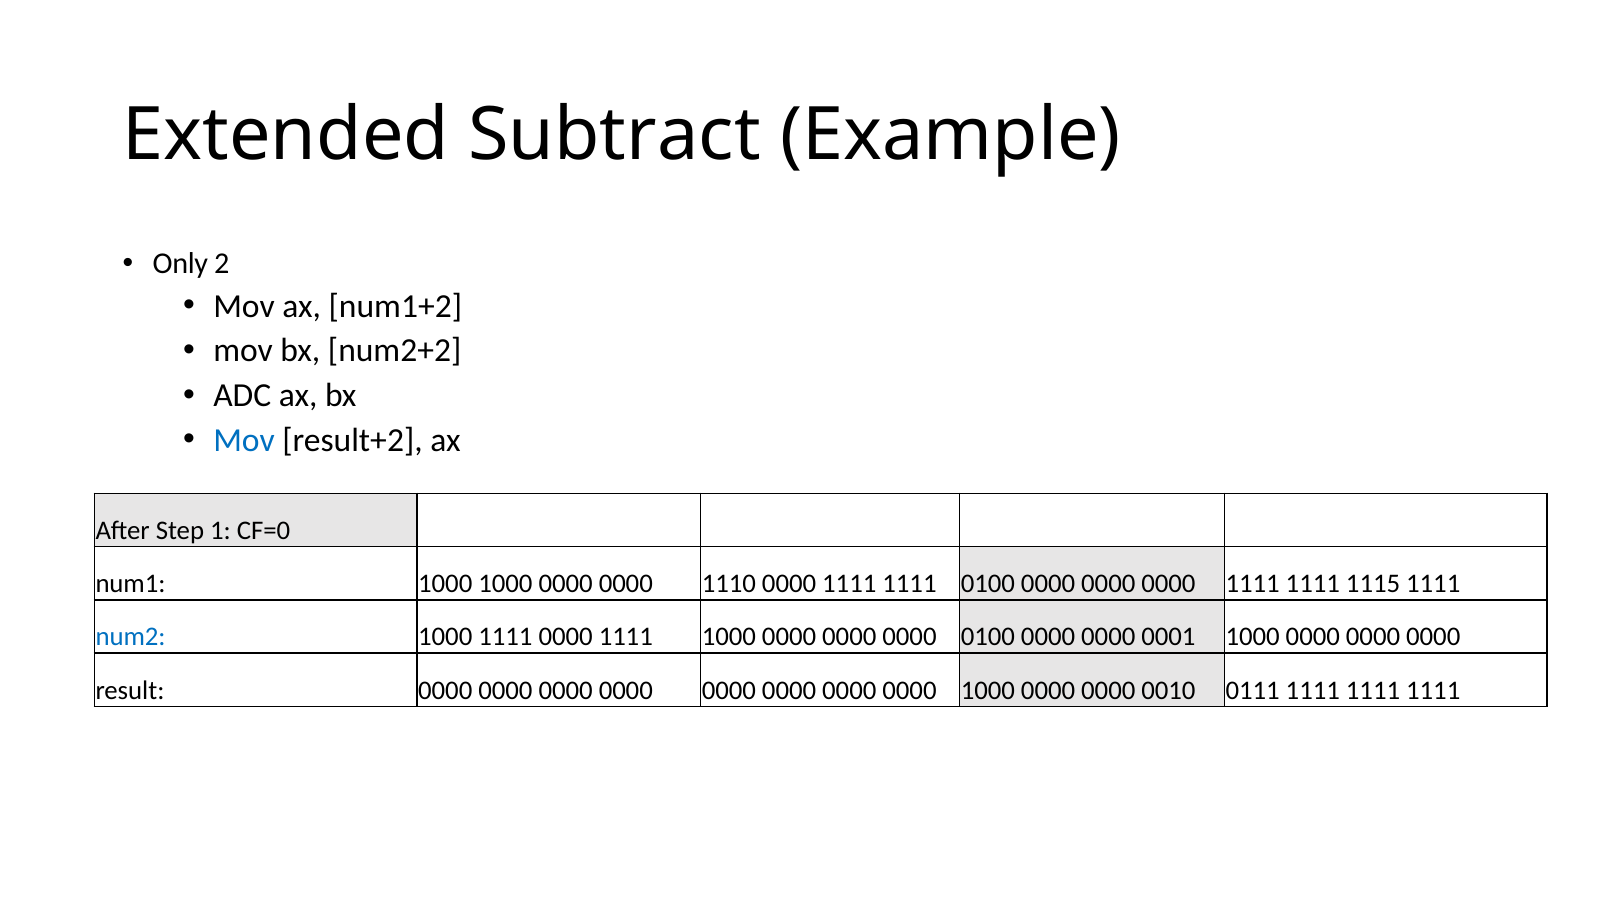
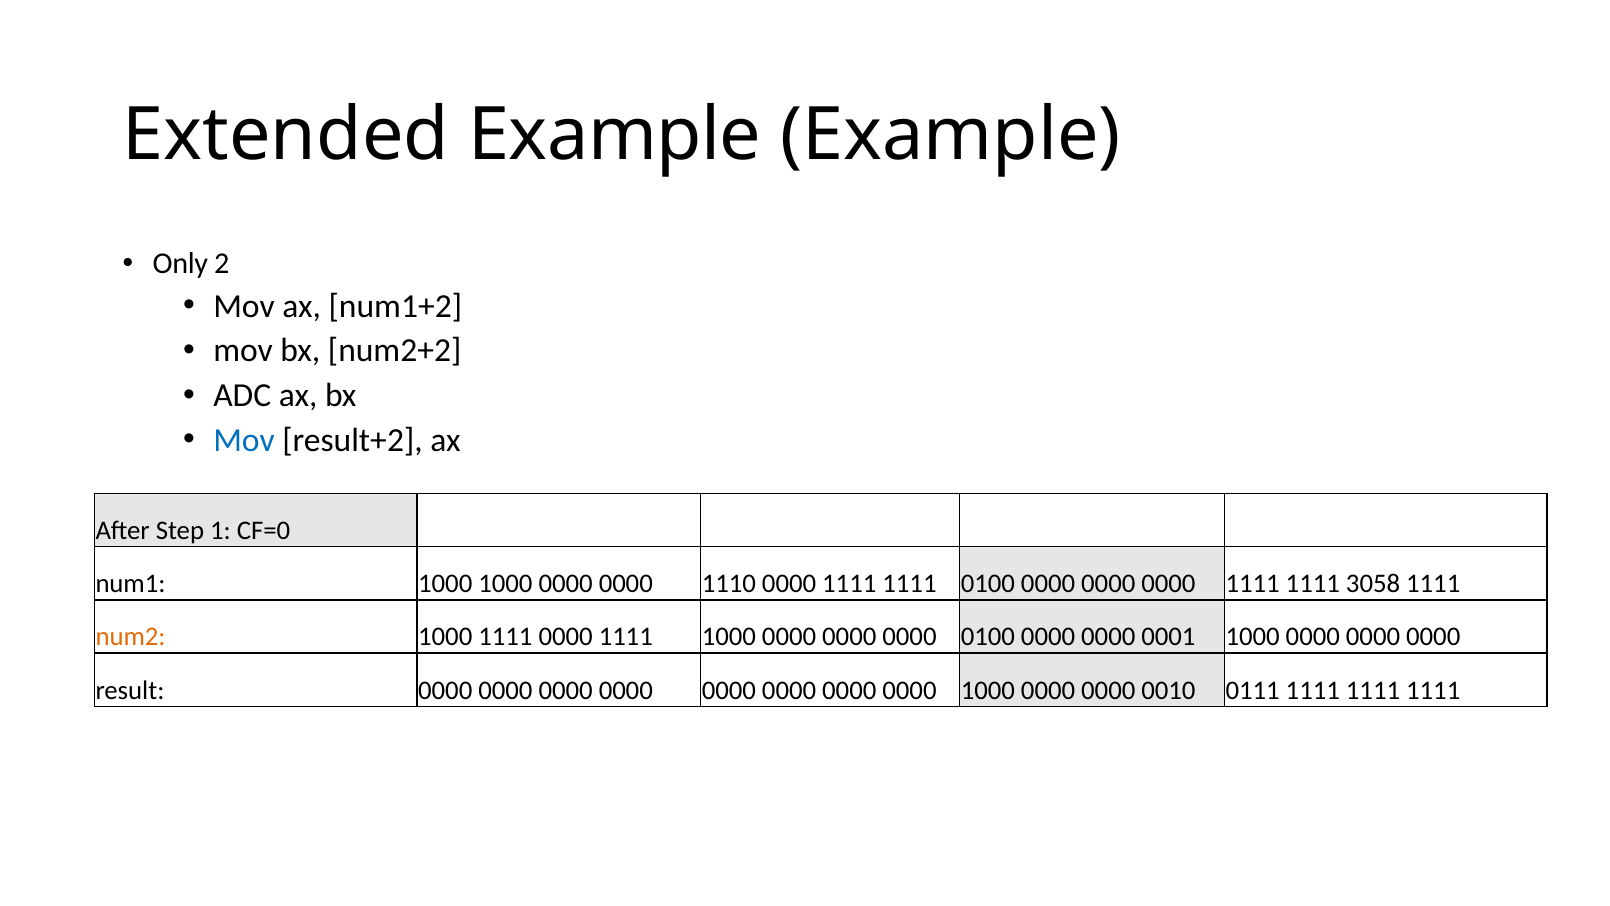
Extended Subtract: Subtract -> Example (615, 135)
1115: 1115 -> 3058 (1373, 584)
num2 colour: blue -> orange (131, 637)
